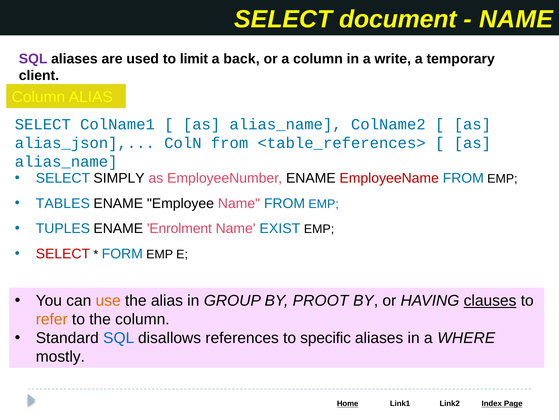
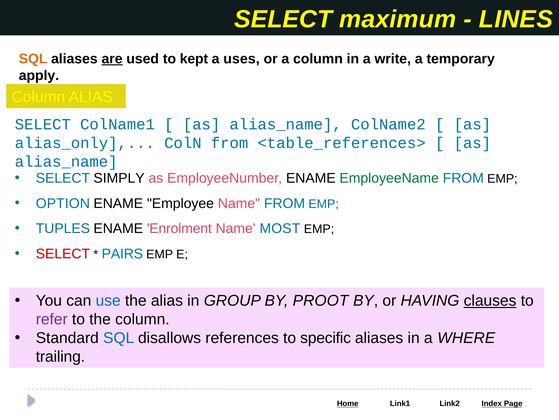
document: document -> maximum (398, 19)
NAME: NAME -> LINES (516, 19)
SQL colour: purple -> orange (33, 59)
are underline: none -> present (112, 59)
limit: limit -> kept (194, 59)
back: back -> uses (241, 59)
client: client -> apply (39, 75)
alias_json: alias_json -> alias_only (85, 143)
EmployeeName colour: red -> green (389, 178)
TABLES: TABLES -> OPTION (63, 203)
EXIST: EXIST -> MOST (280, 228)
FORM: FORM -> PAIRS (122, 253)
use colour: orange -> blue (108, 300)
refer colour: orange -> purple (52, 319)
mostly: mostly -> trailing (60, 356)
